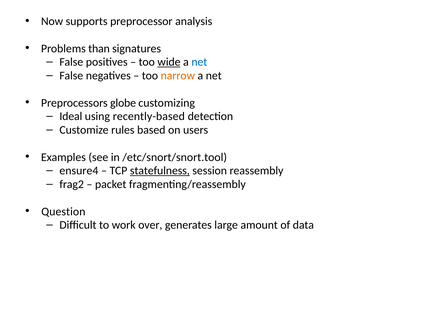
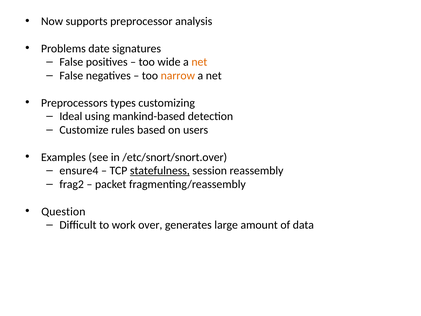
than: than -> date (99, 48)
wide underline: present -> none (169, 62)
net colour: blue -> orange (199, 62)
globe: globe -> types (123, 103)
recently-based: recently-based -> mankind-based (149, 116)
/etc/snort/snort.tool: /etc/snort/snort.tool -> /etc/snort/snort.over (175, 157)
